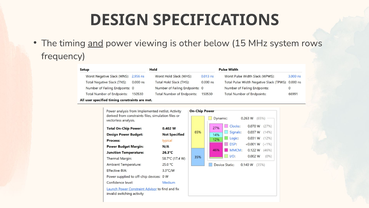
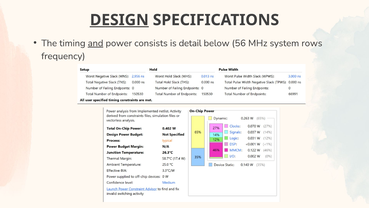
DESIGN underline: none -> present (119, 20)
viewing: viewing -> consists (151, 43)
other: other -> detail (190, 43)
15: 15 -> 56 (239, 43)
